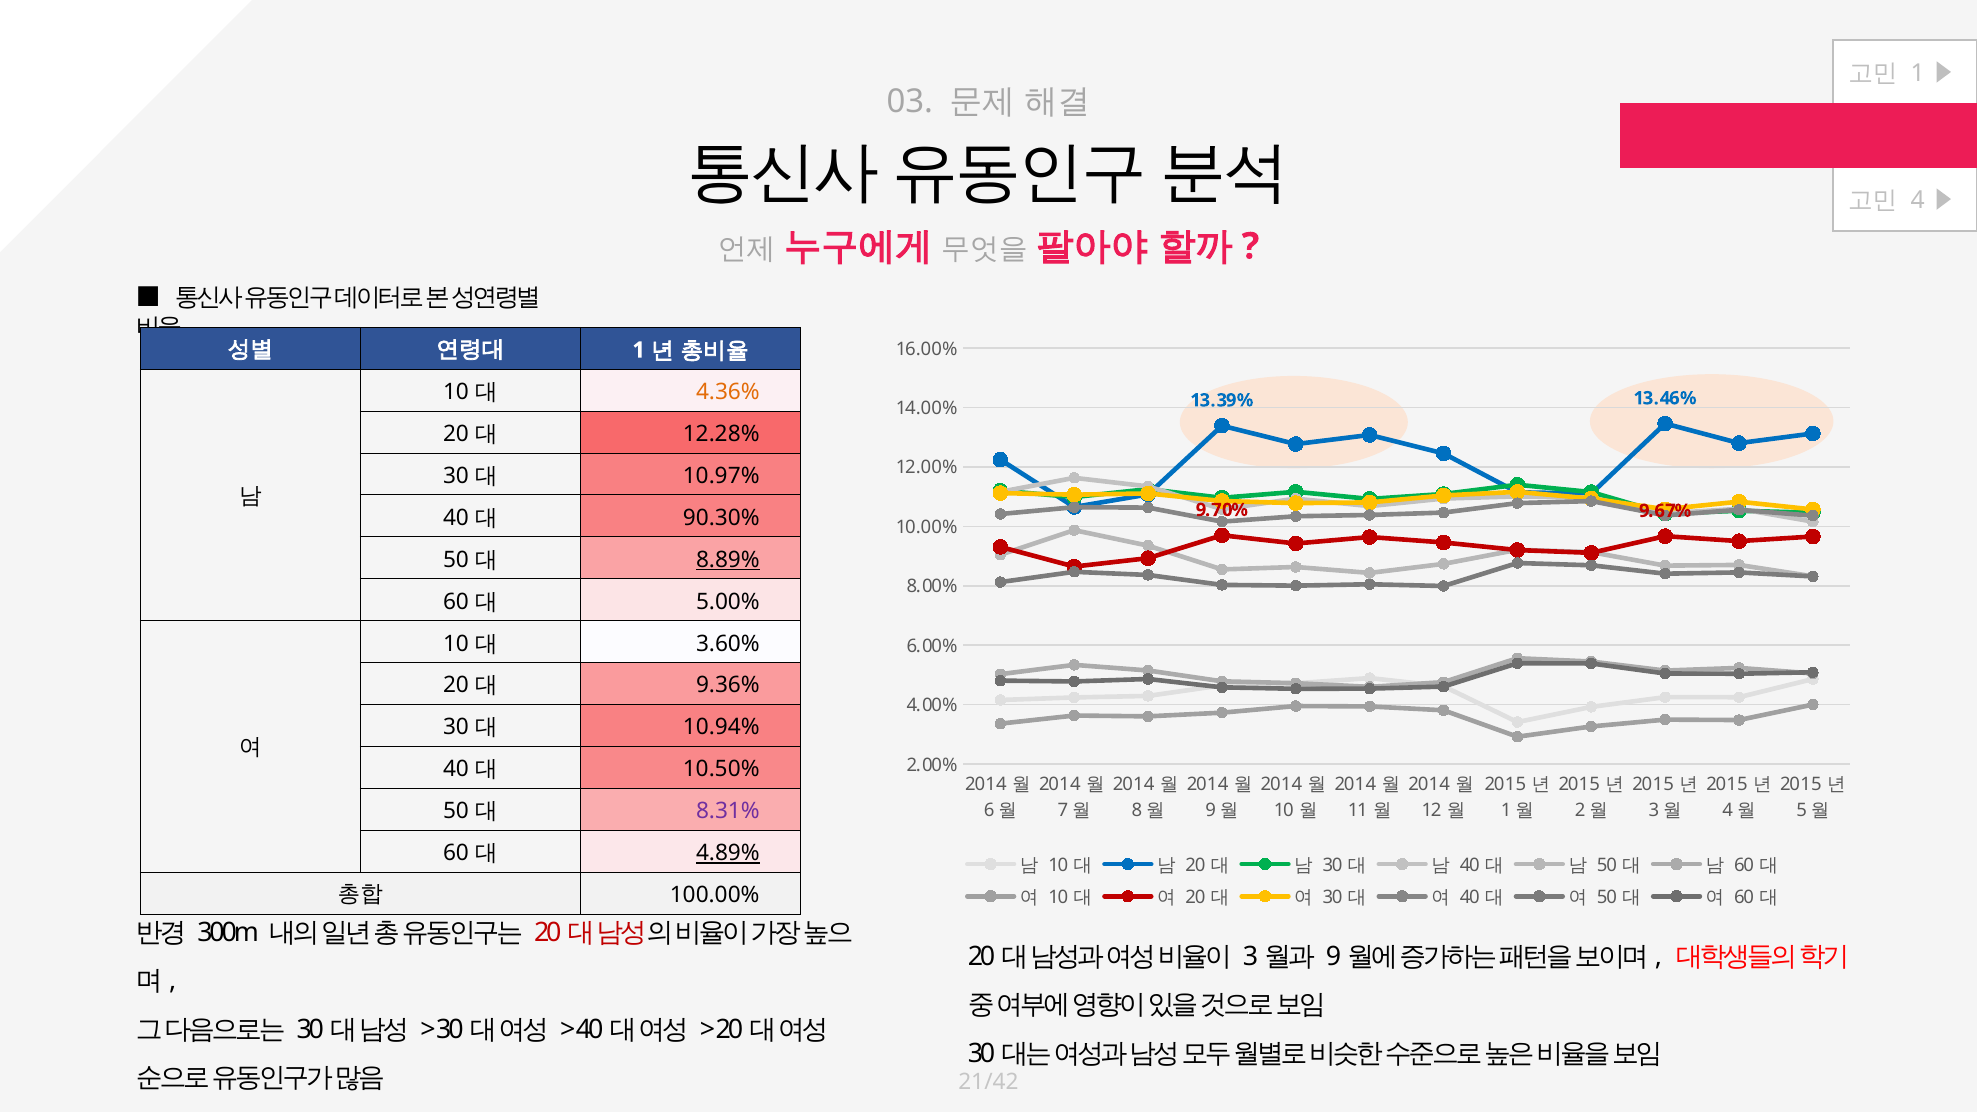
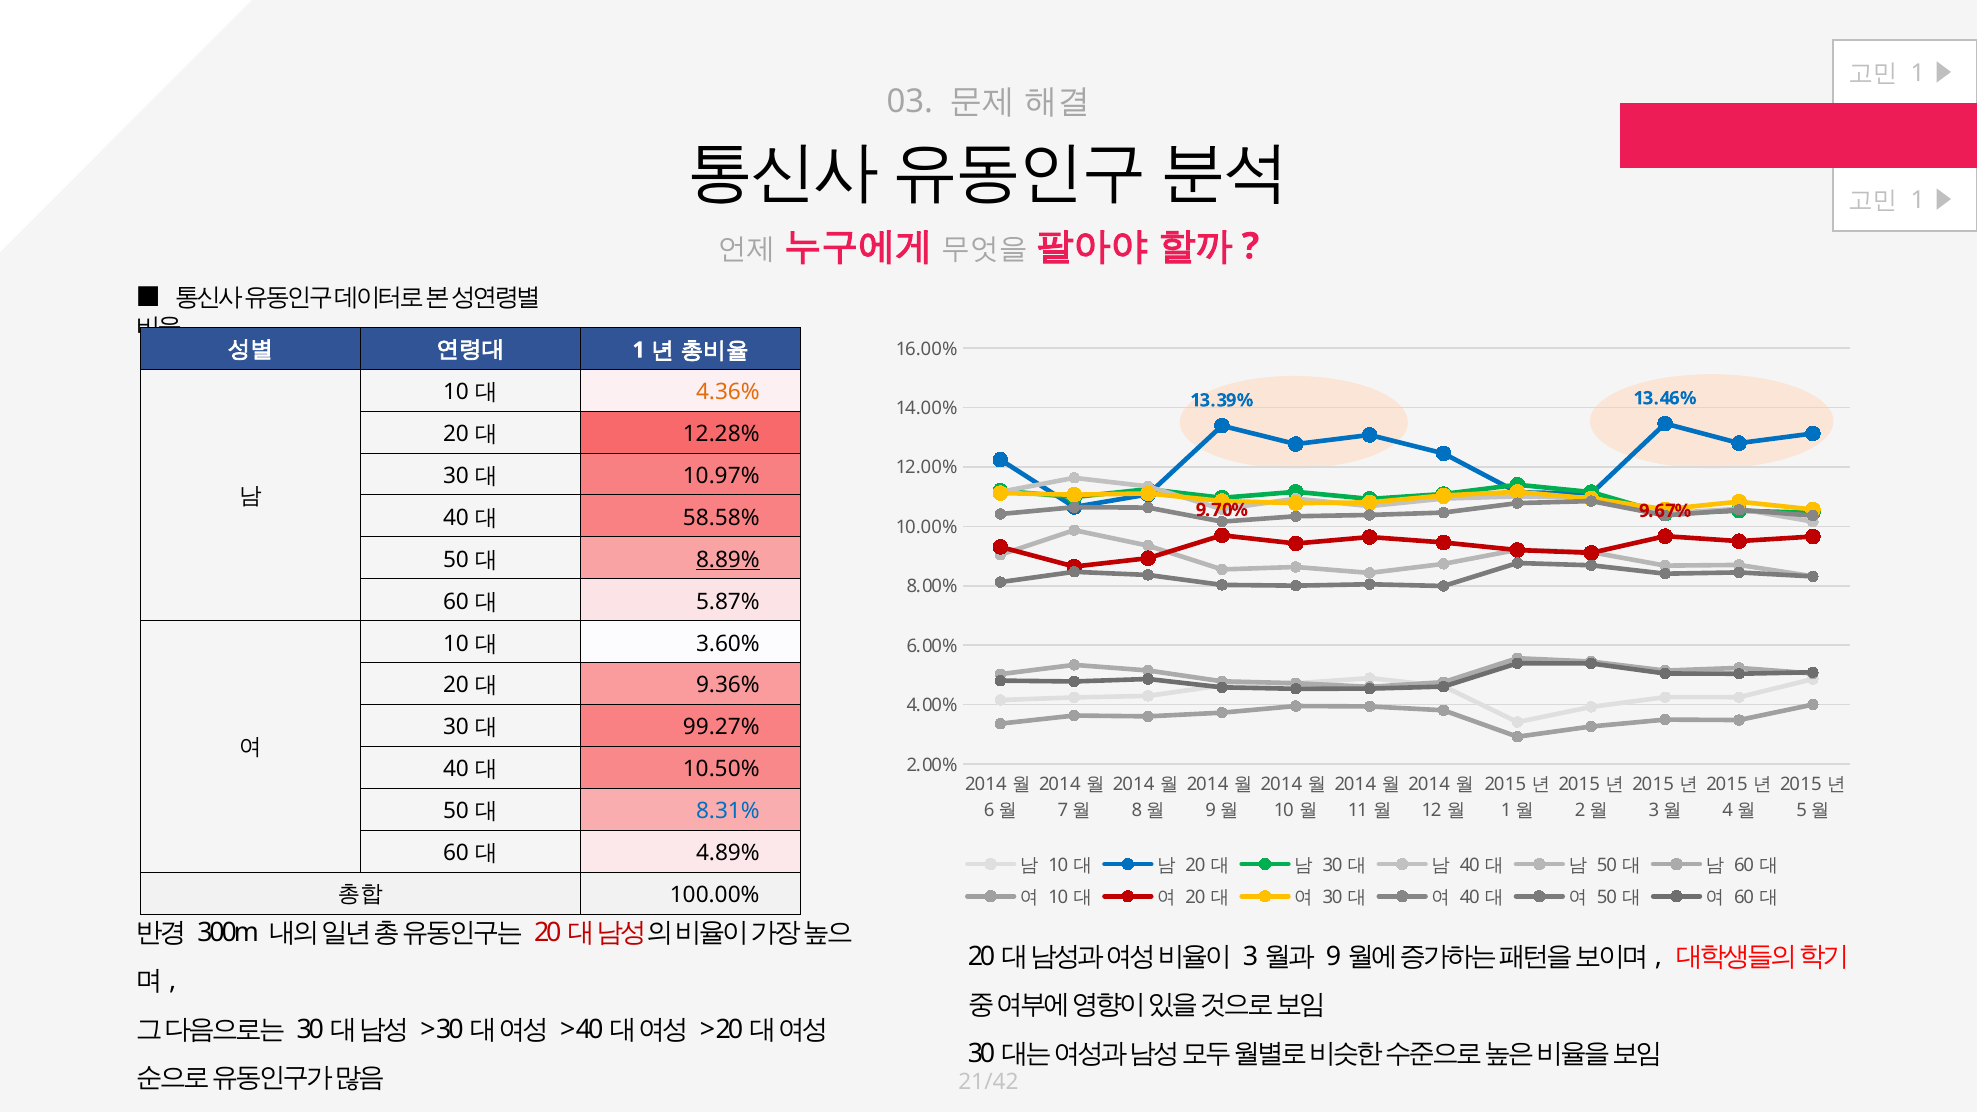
4: 4 -> 1 (1918, 201)
90.30%: 90.30% -> 58.58% (721, 518)
5.00%: 5.00% -> 5.87% (728, 602)
10.94%: 10.94% -> 99.27% (721, 727)
8.31% colour: purple -> blue (728, 811)
4.89% underline: present -> none (728, 853)
